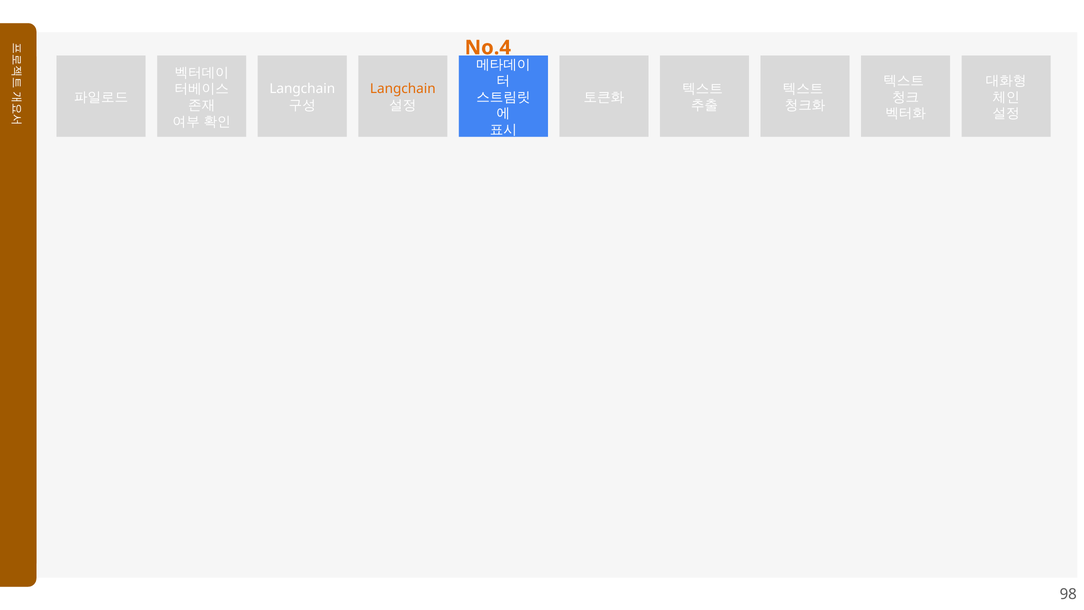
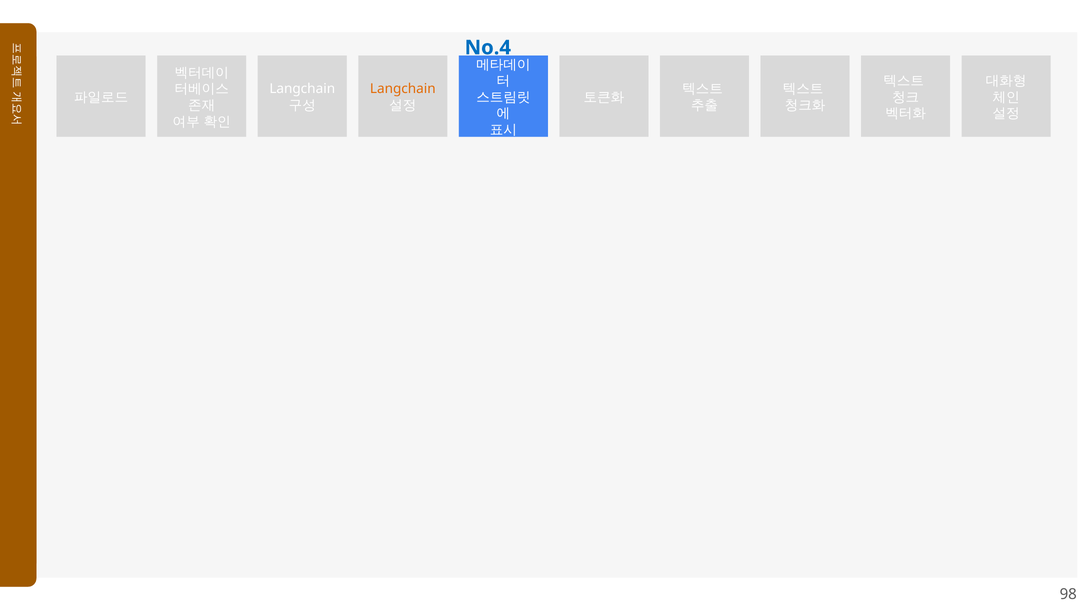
No.4 colour: orange -> blue (488, 48)
